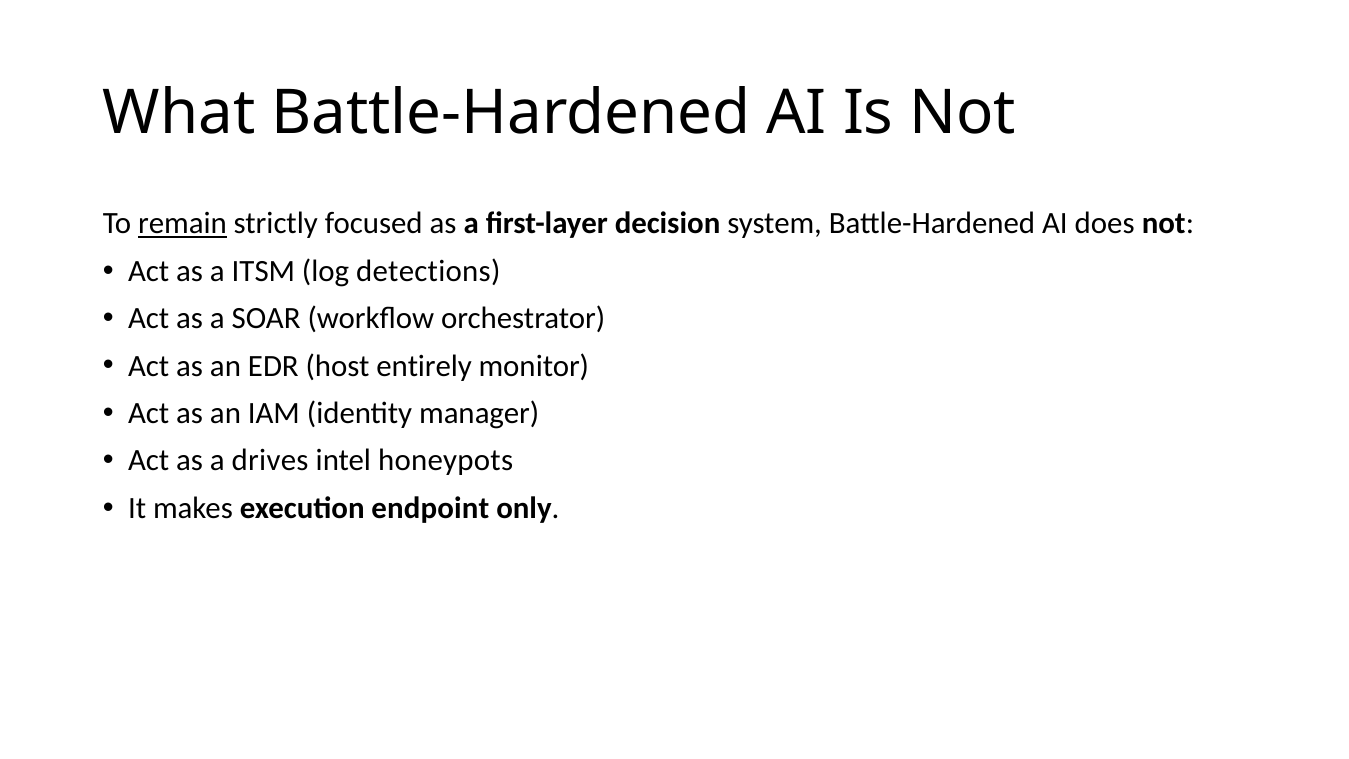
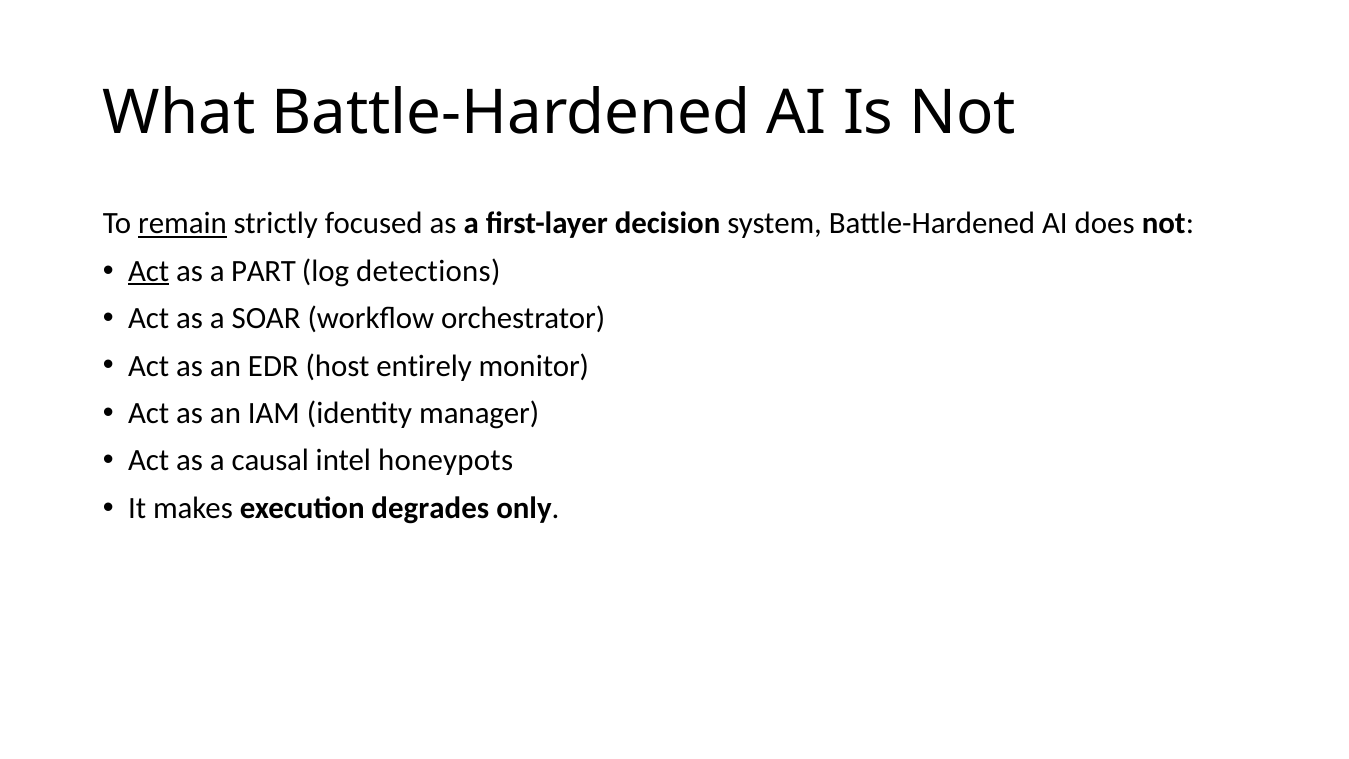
Act underline: none -> present (149, 271)
ITSM: ITSM -> PART (264, 271)
drives: drives -> causal (270, 461)
endpoint: endpoint -> degrades (430, 508)
